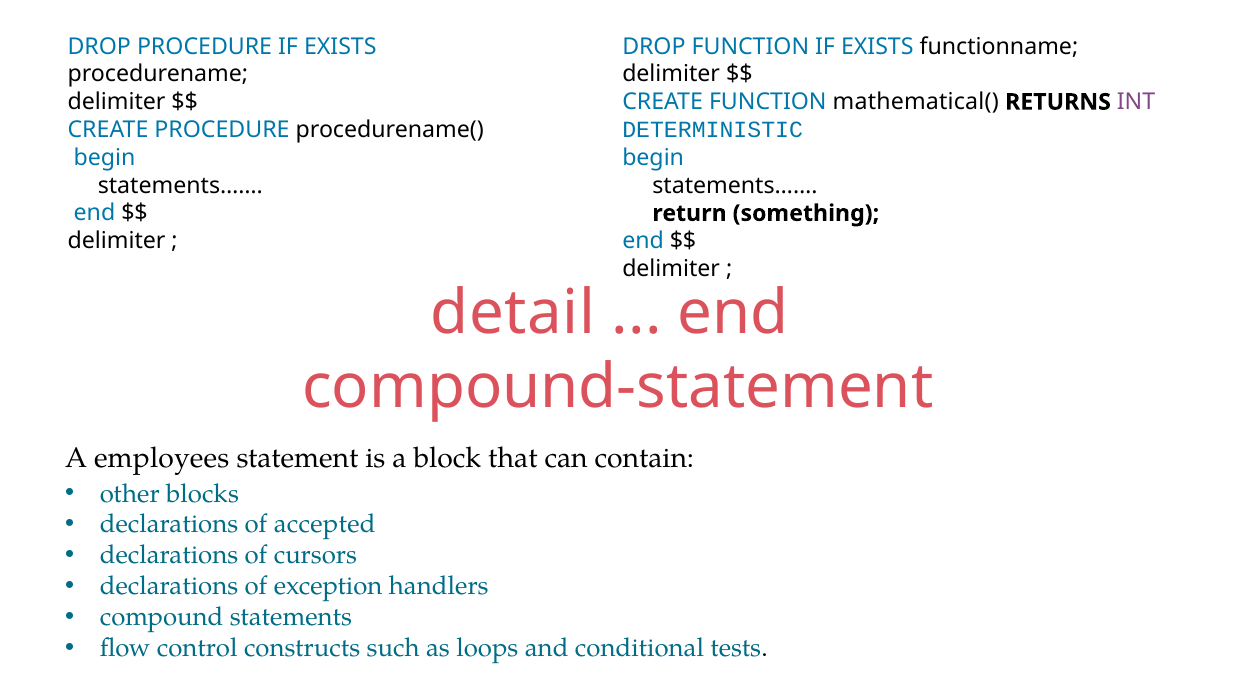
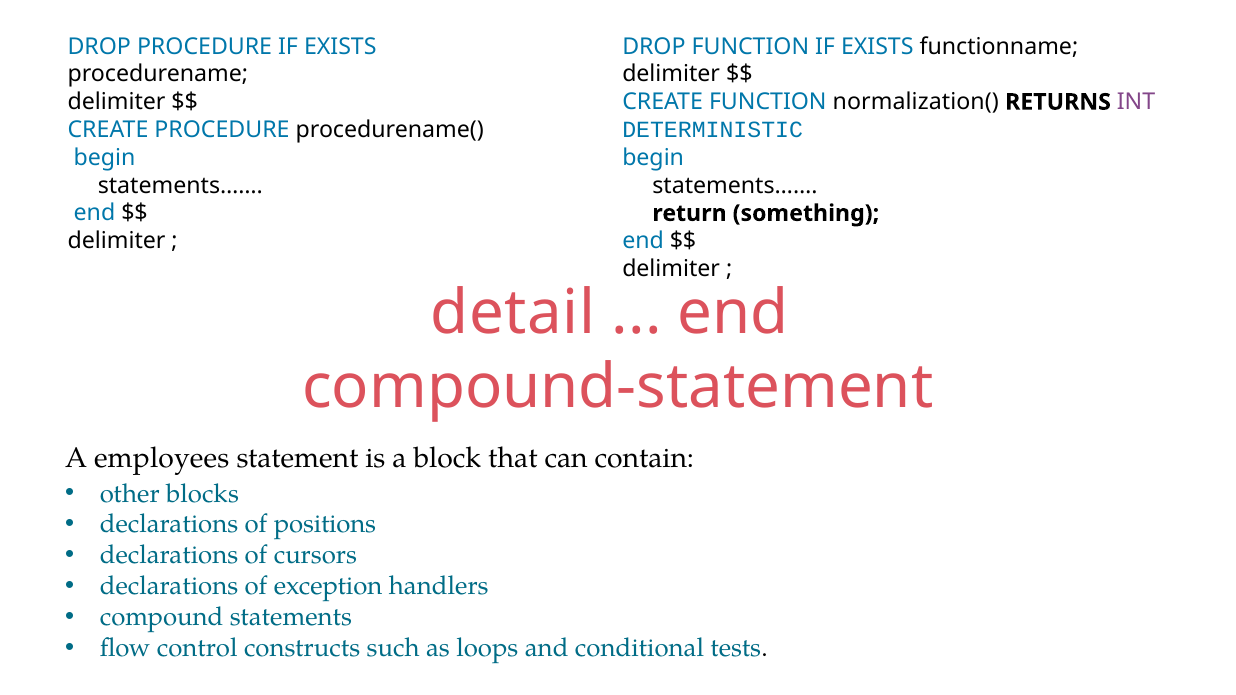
mathematical(: mathematical( -> normalization( (916, 102)
accepted: accepted -> positions (325, 525)
